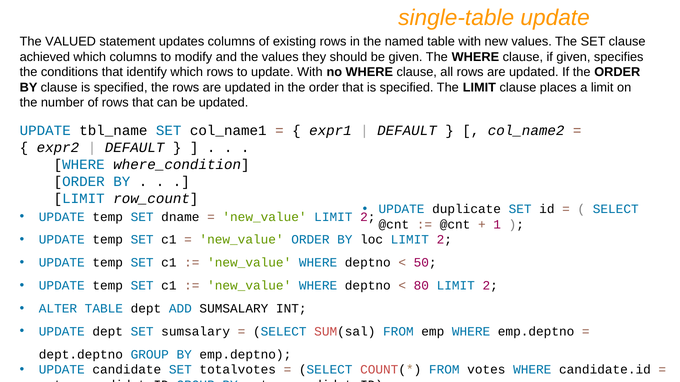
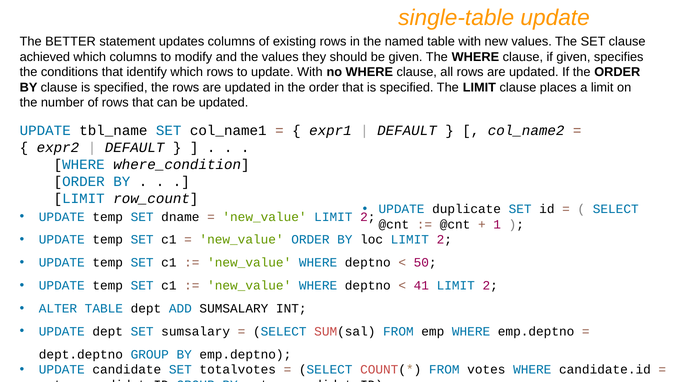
VALUED: VALUED -> BETTER (70, 42)
80: 80 -> 41 (421, 286)
